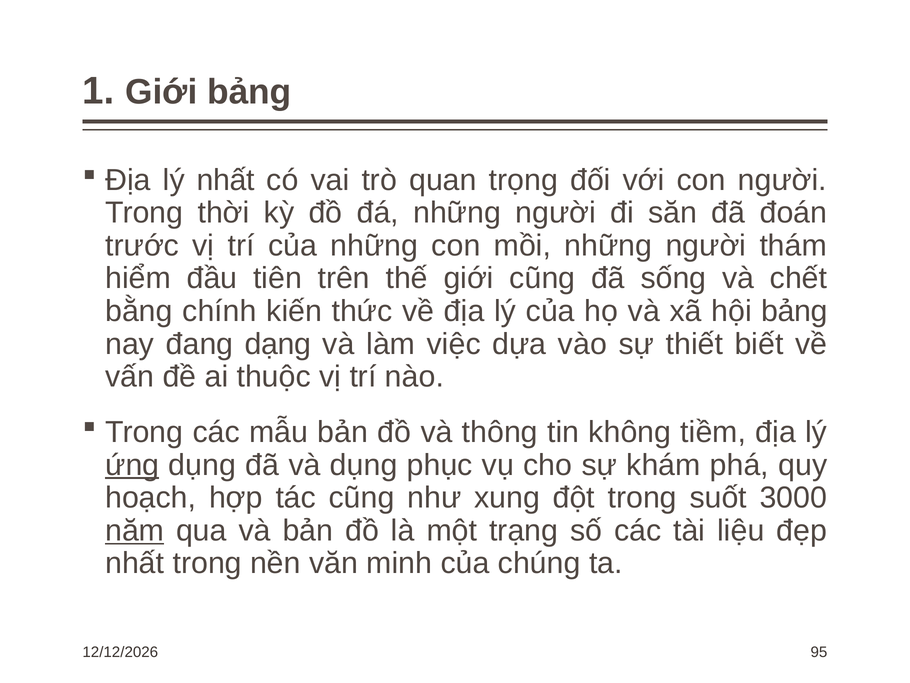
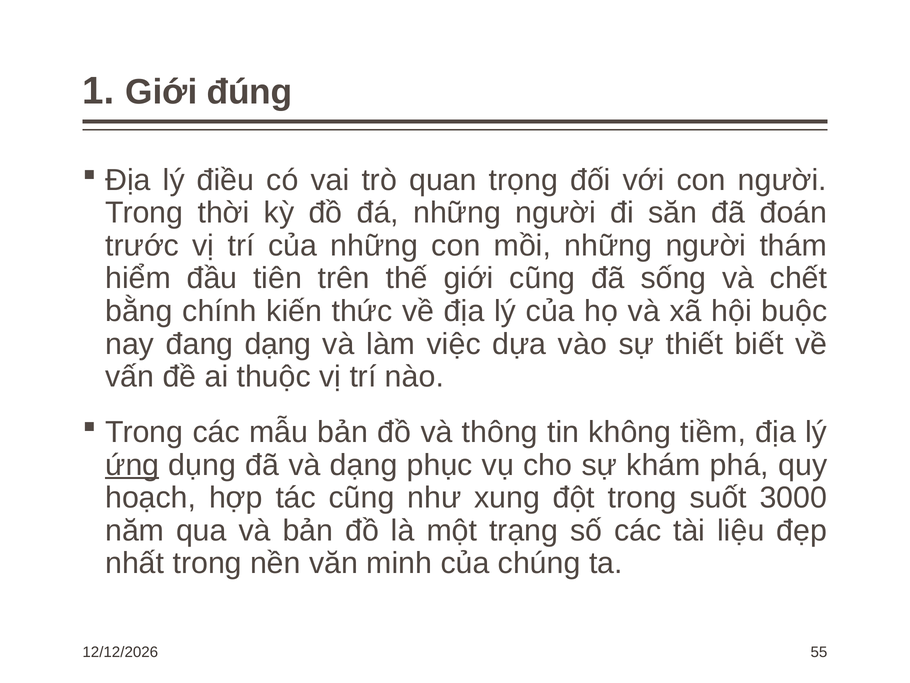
Giới bảng: bảng -> đúng (249, 92)
lý nhất: nhất -> điều (226, 180)
hội bảng: bảng -> buộc (794, 311)
và dụng: dụng -> dạng (364, 465)
năm underline: present -> none (135, 530)
95: 95 -> 55 (819, 652)
